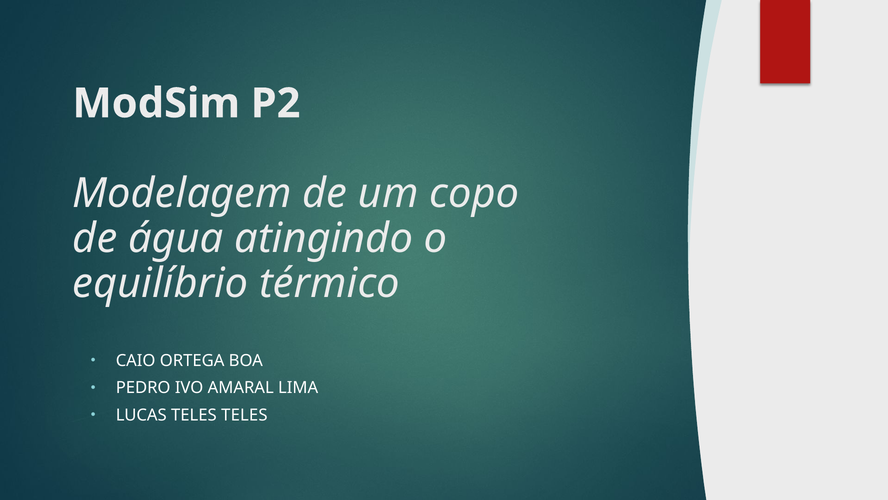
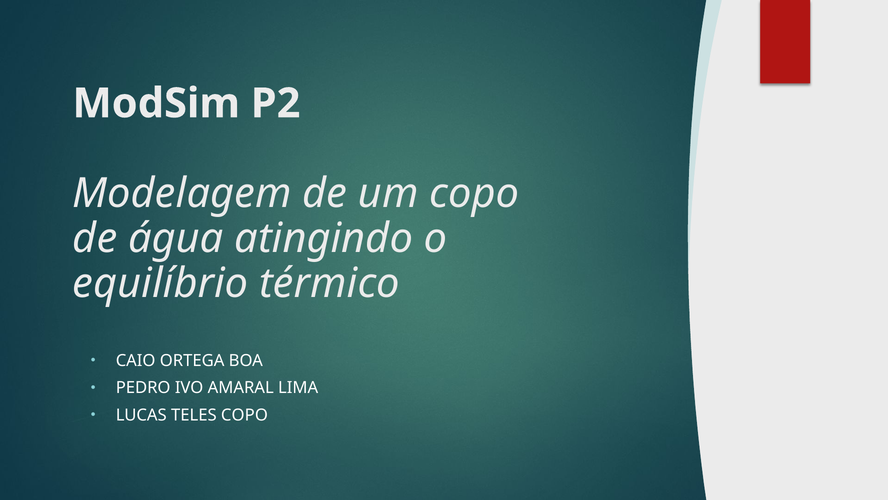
TELES TELES: TELES -> COPO (244, 415)
